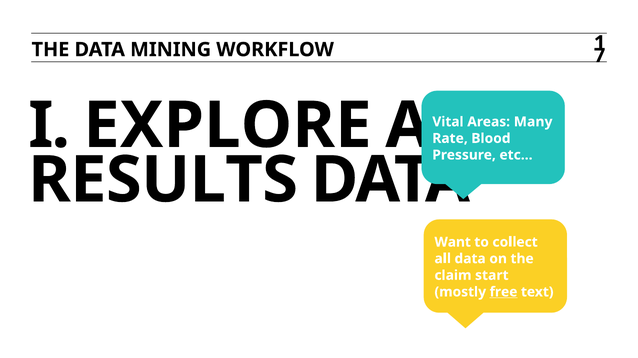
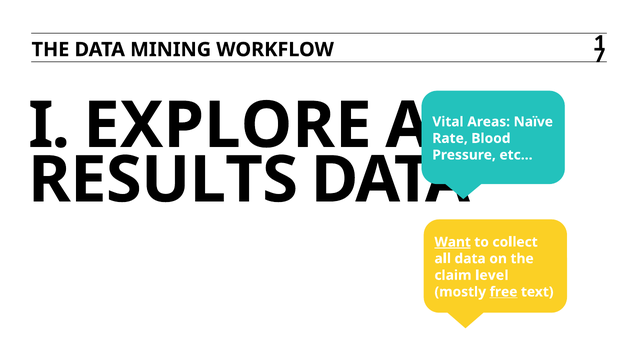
Many: Many -> Naïve (533, 122)
Want underline: none -> present (453, 242)
start: start -> level (492, 275)
